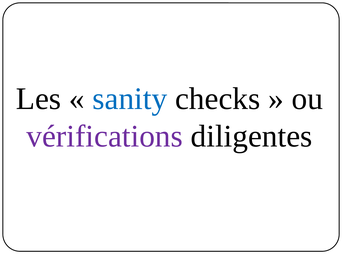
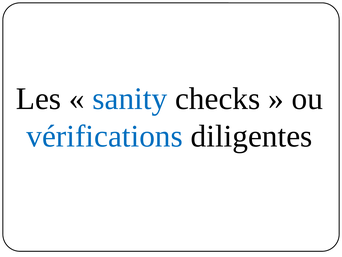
vérifications colour: purple -> blue (105, 136)
